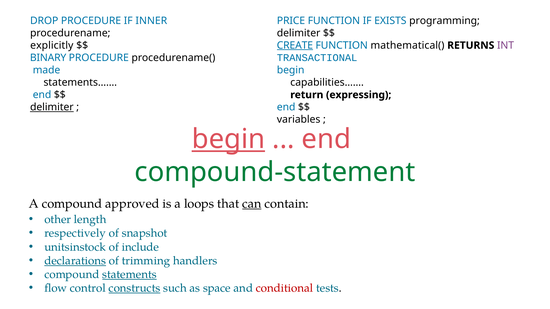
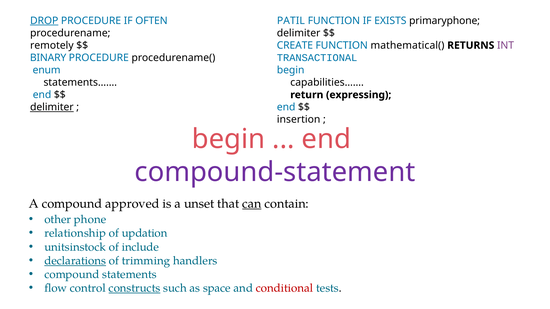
DROP underline: none -> present (44, 21)
INNER: INNER -> OFTEN (151, 21)
PRICE: PRICE -> PATIL (291, 21)
programming: programming -> primaryphone (445, 21)
explicitly: explicitly -> remotely (52, 45)
CREATE underline: present -> none (295, 45)
made: made -> enum (47, 70)
variables: variables -> insertion (299, 120)
begin underline: present -> none (228, 139)
compound-statement colour: green -> purple (275, 172)
loops: loops -> unset (199, 204)
length: length -> phone (90, 220)
respectively: respectively -> relationship (75, 233)
snapshot: snapshot -> updation (145, 233)
statements underline: present -> none (129, 275)
